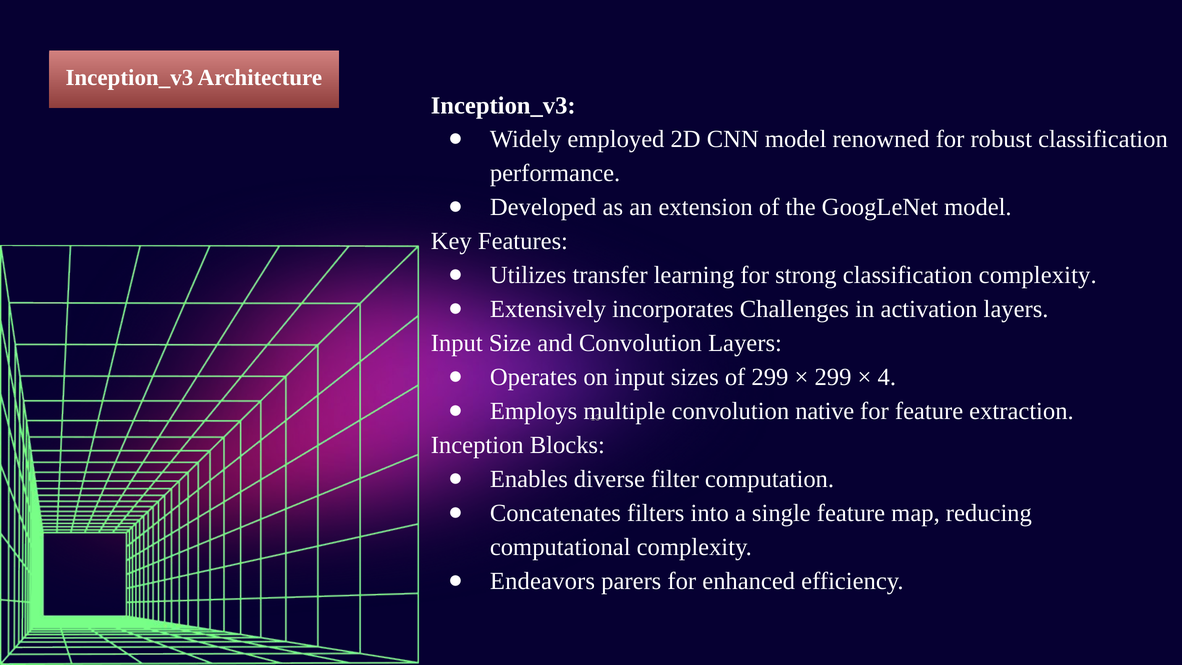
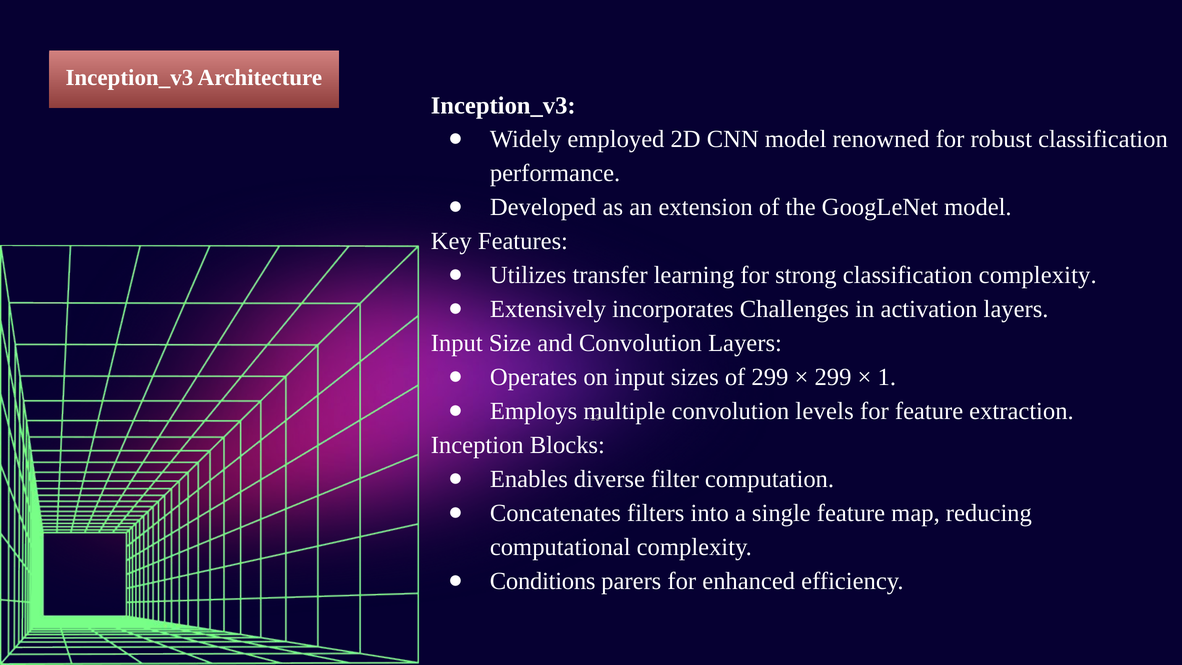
4: 4 -> 1 (887, 377)
native: native -> levels (825, 411)
Endeavors: Endeavors -> Conditions (543, 581)
